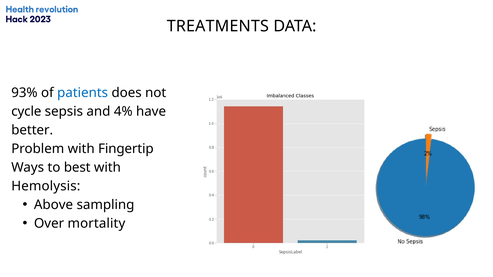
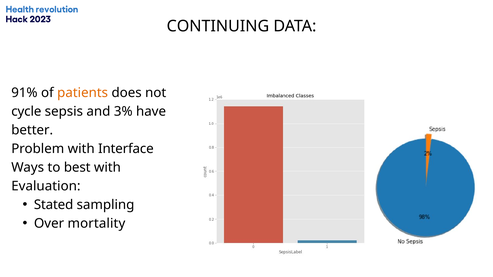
TREATMENTS: TREATMENTS -> CONTINUING (218, 26)
93%: 93% -> 91% (24, 93)
patients colour: blue -> orange (83, 93)
4%: 4% -> 3% (123, 112)
Fingertip: Fingertip -> Interface (126, 149)
Hemolysis: Hemolysis -> Evaluation (46, 186)
Above: Above -> Stated (54, 205)
